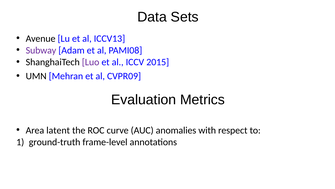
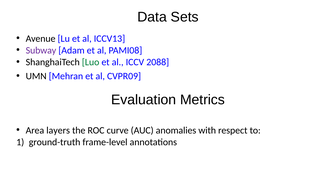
Luo colour: purple -> green (91, 62)
2015: 2015 -> 2088 (158, 62)
latent: latent -> layers (58, 130)
